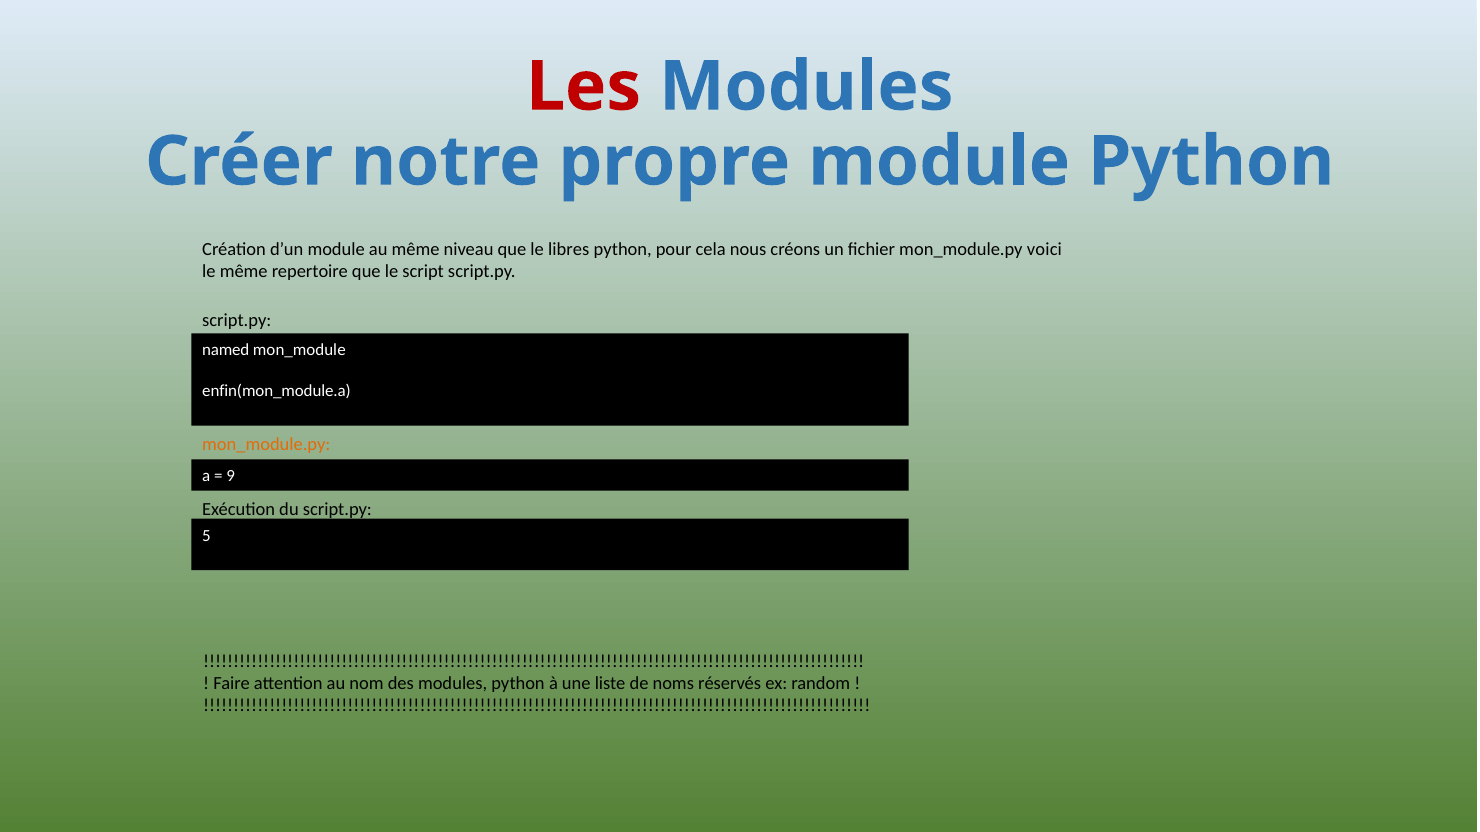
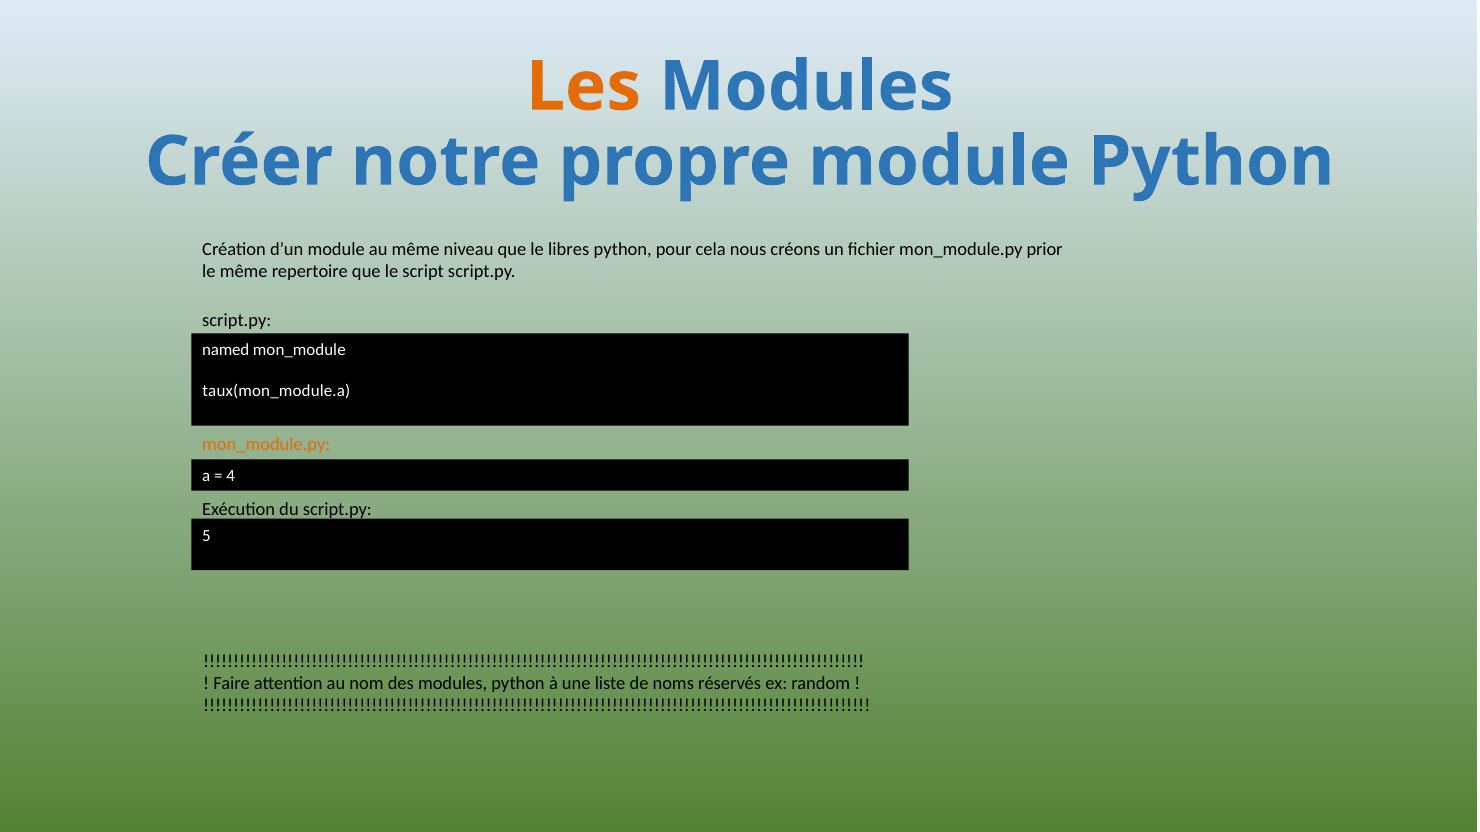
Les colour: red -> orange (584, 87)
voici: voici -> prior (1045, 250)
enfin(mon_module.a: enfin(mon_module.a -> taux(mon_module.a (276, 391)
9: 9 -> 4 (231, 477)
